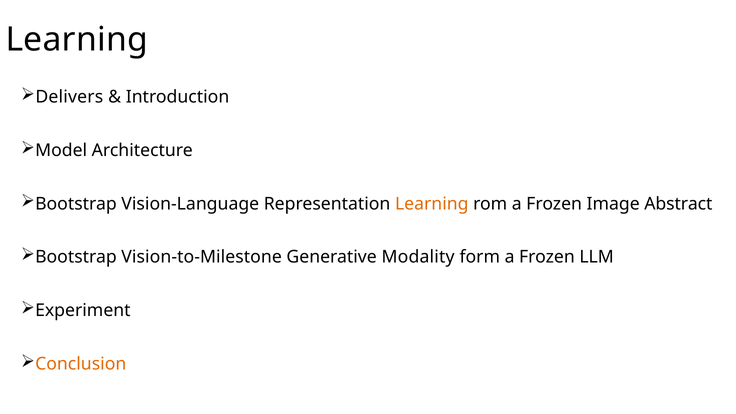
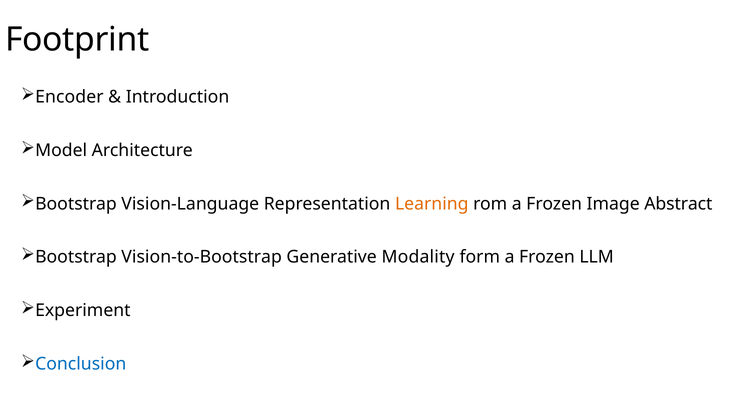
Learning: Learning -> Footprint (77, 40)
Delivers: Delivers -> Encoder (69, 97)
Vision-to-Milestone: Vision-to-Milestone -> Vision-to-Bootstrap (202, 257)
Conclusion colour: orange -> blue (81, 364)
